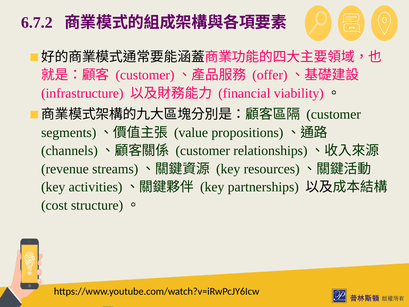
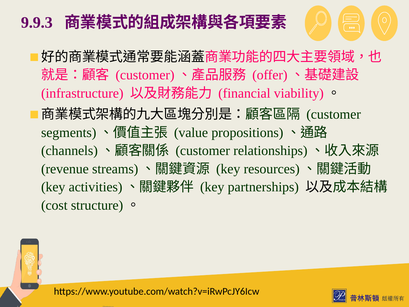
6.7.2: 6.7.2 -> 9.9.3 (37, 23)
